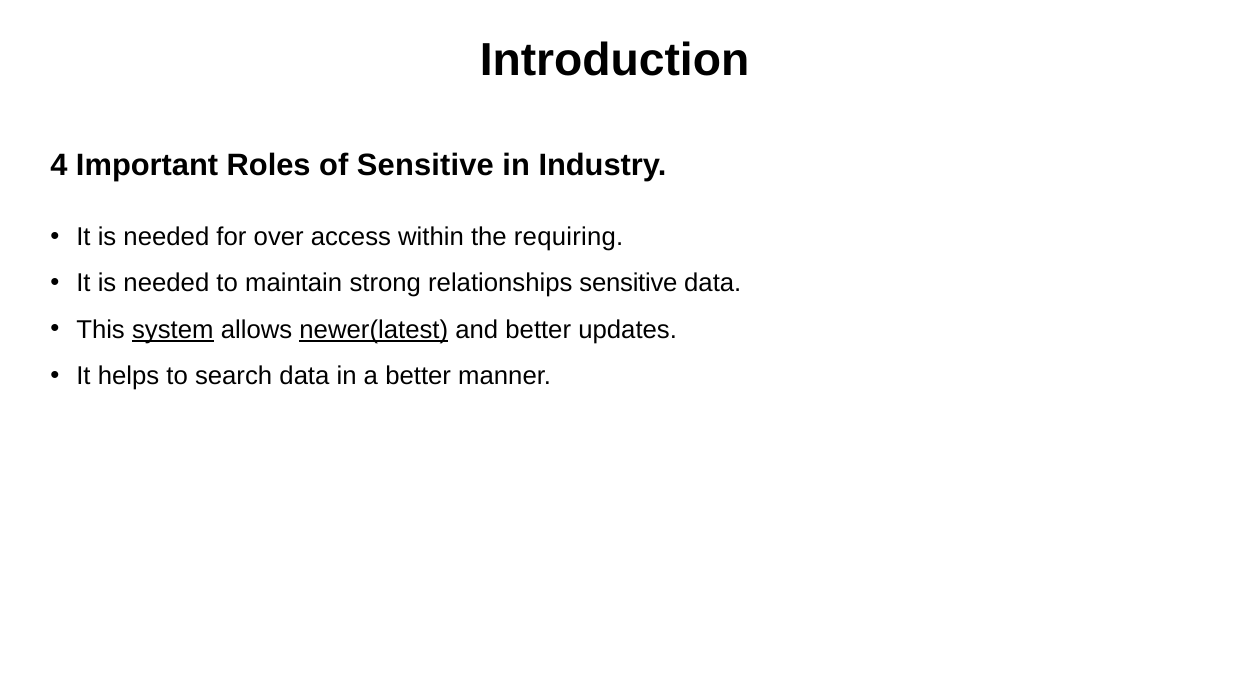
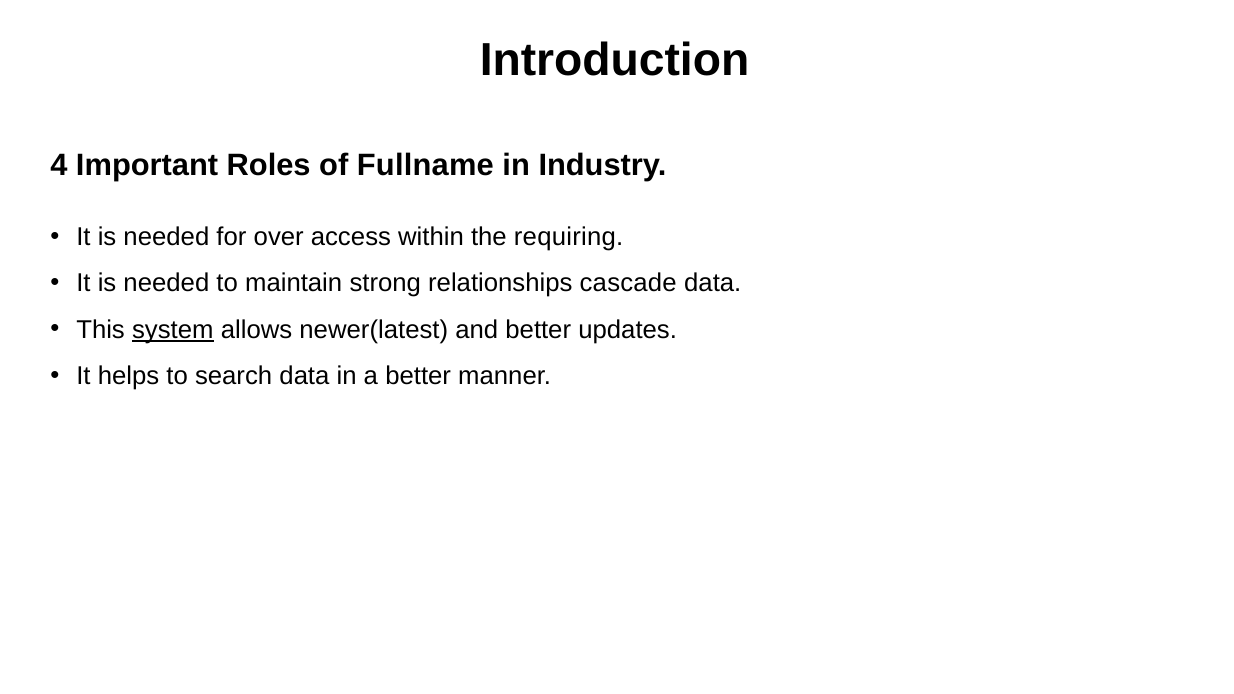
of Sensitive: Sensitive -> Fullname (425, 165)
relationships sensitive: sensitive -> cascade (628, 284)
newer(latest underline: present -> none (374, 330)
